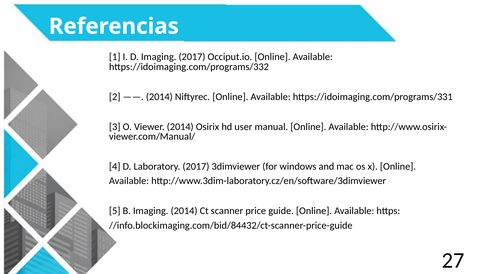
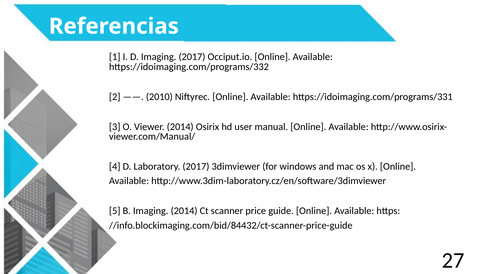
2014: 2014 -> 2010 (159, 97)
